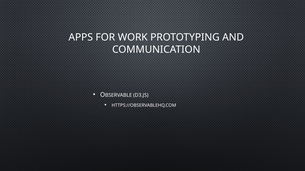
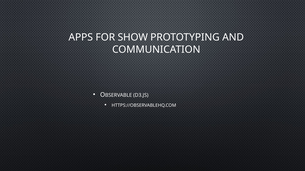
WORK: WORK -> SHOW (133, 37)
